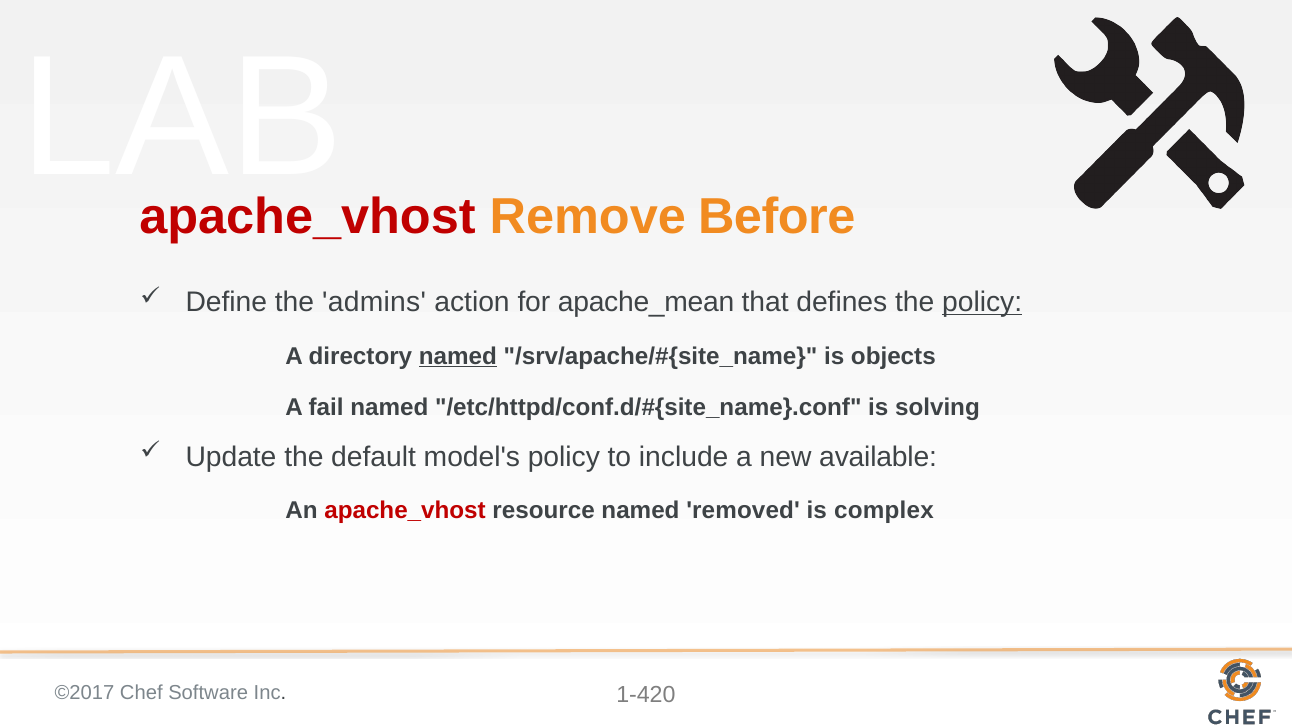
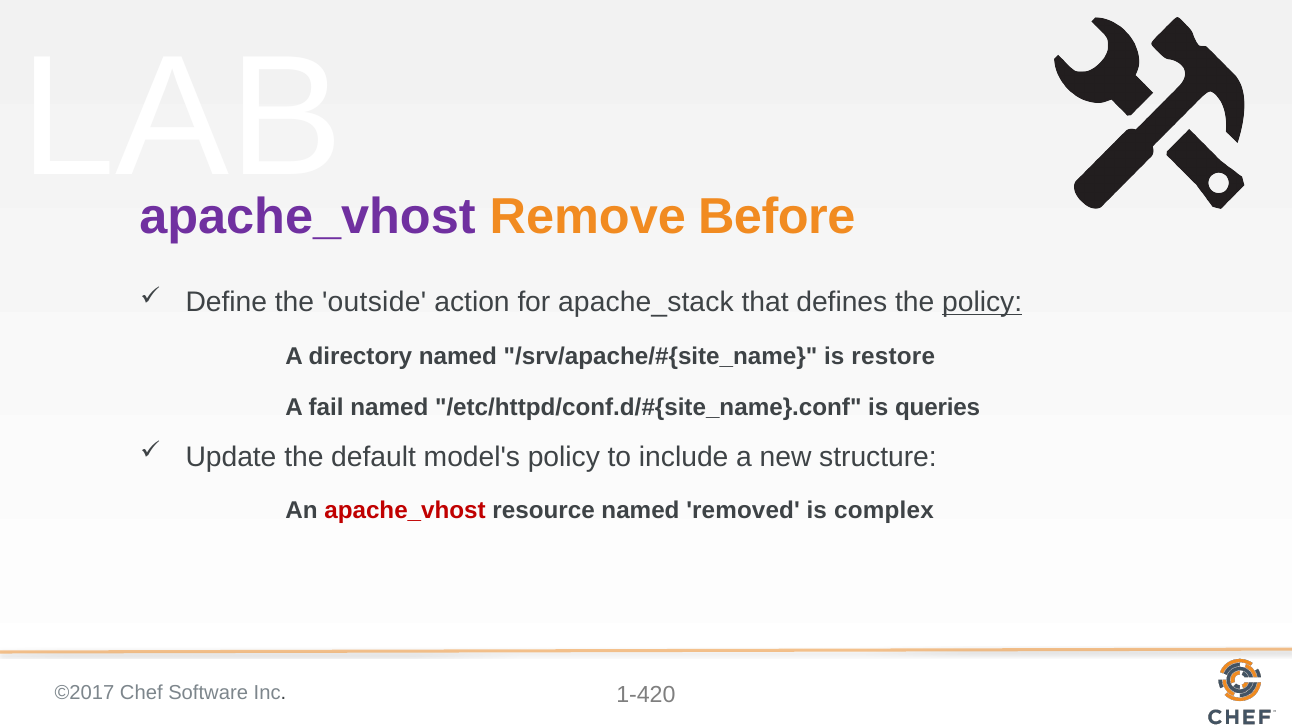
apache_vhost colour: red -> purple (307, 217)
admins: admins -> outside (374, 302)
apache_mean: apache_mean -> apache_stack (646, 302)
named underline: present -> none (458, 356)
objects: objects -> restore (893, 356)
solving: solving -> queries (938, 408)
available: available -> structure (878, 457)
